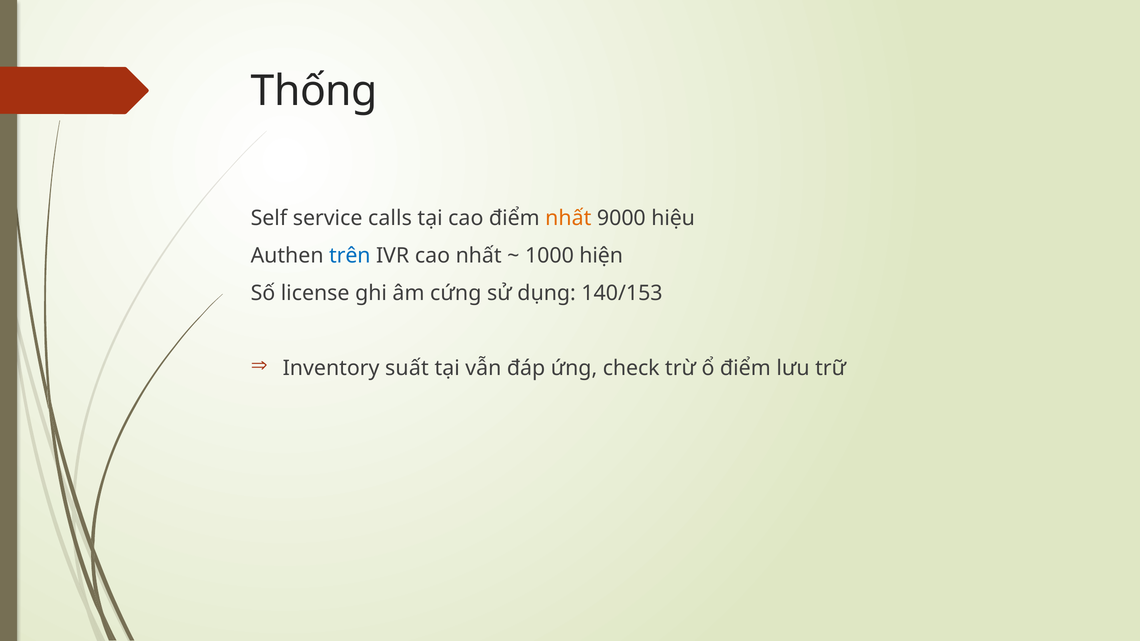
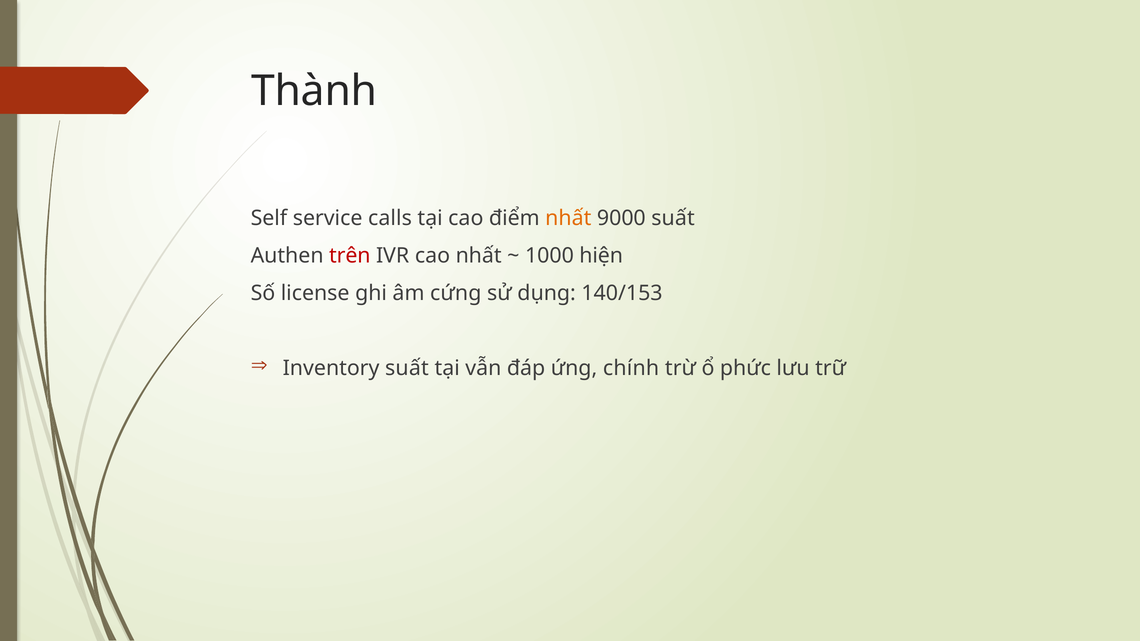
Thống: Thống -> Thành (314, 91)
9000 hiệu: hiệu -> suất (673, 218)
trên colour: blue -> red (350, 256)
check: check -> chính (631, 368)
ổ điểm: điểm -> phức (745, 368)
